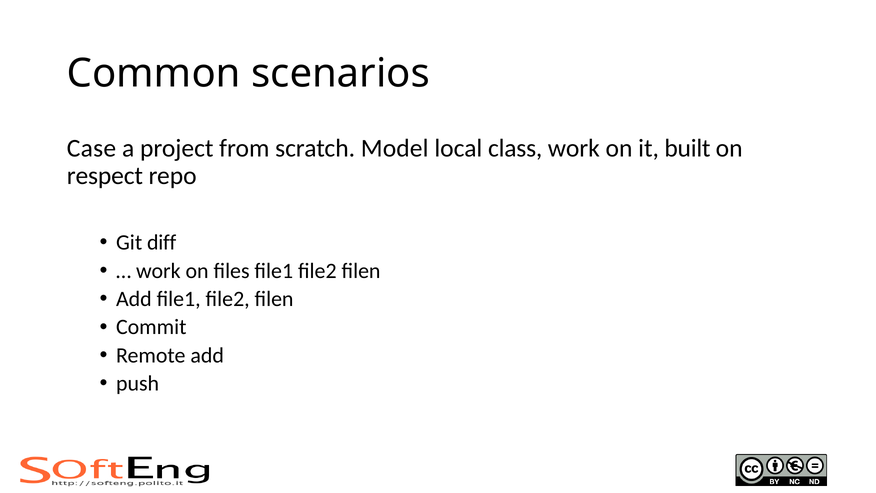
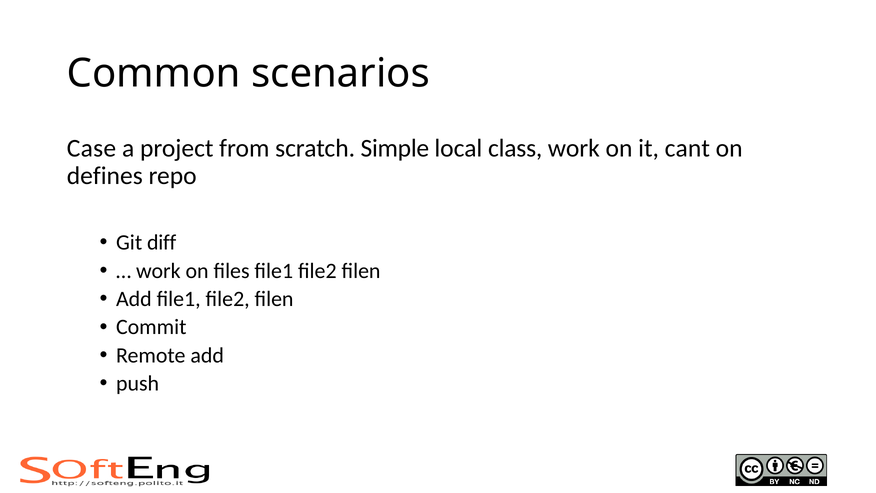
Model: Model -> Simple (395, 148)
built: built -> cant (687, 148)
respect: respect -> defines (105, 176)
